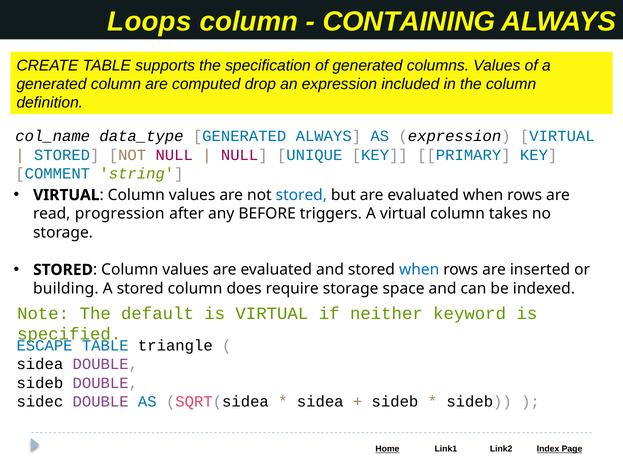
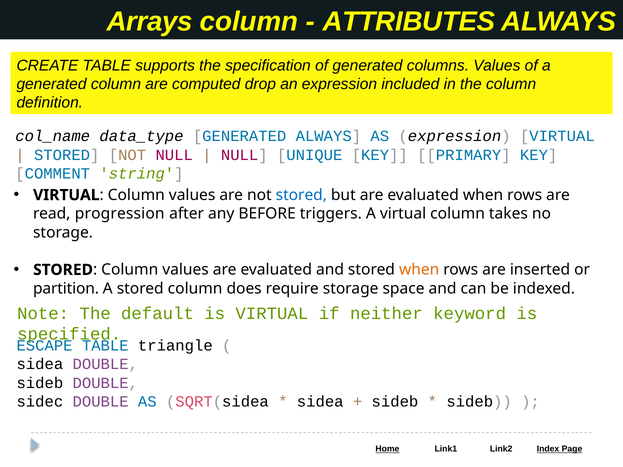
Loops: Loops -> Arrays (150, 22)
CONTAINING: CONTAINING -> ATTRIBUTES (409, 22)
when colour: blue -> orange (419, 270)
building: building -> partition (66, 289)
